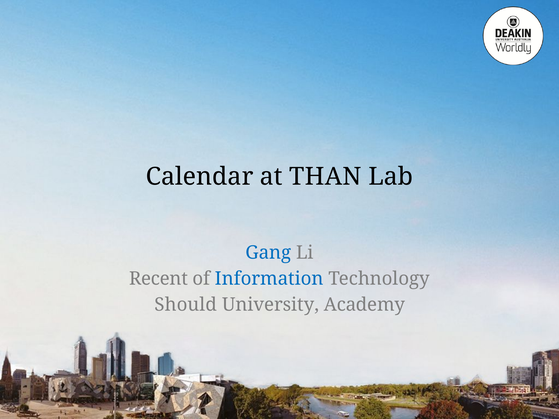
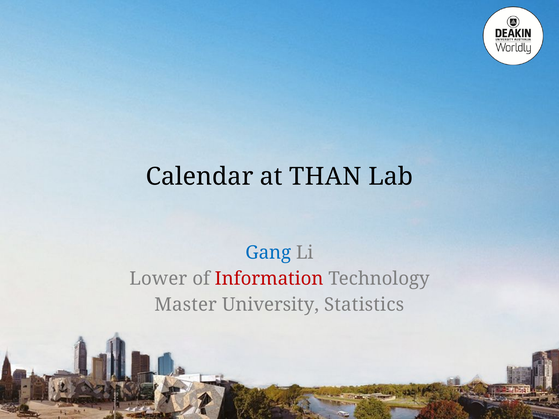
Recent: Recent -> Lower (158, 279)
Information colour: blue -> red (269, 279)
Should: Should -> Master (186, 305)
Academy: Academy -> Statistics (364, 305)
